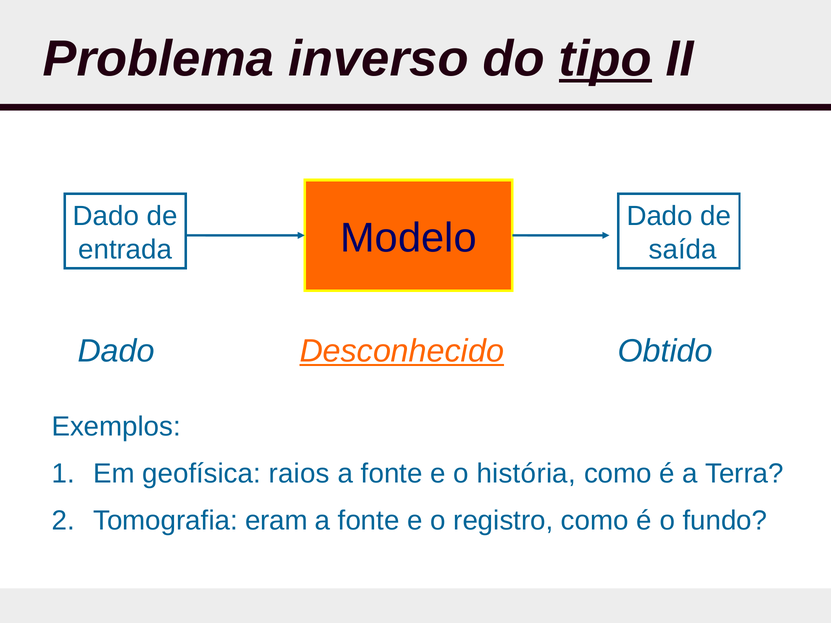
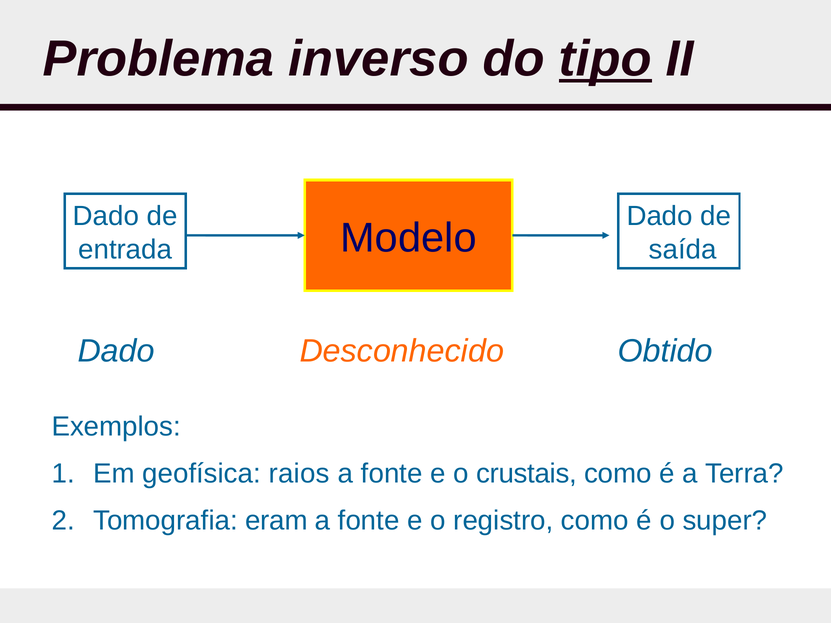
Desconhecido underline: present -> none (402, 351)
história: história -> crustais (527, 474)
fundo: fundo -> super (725, 521)
